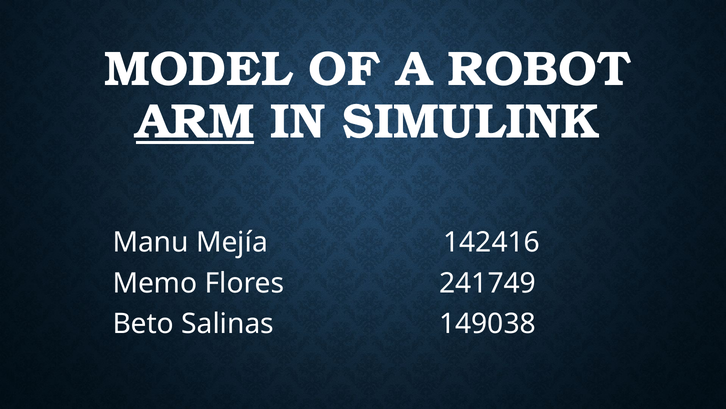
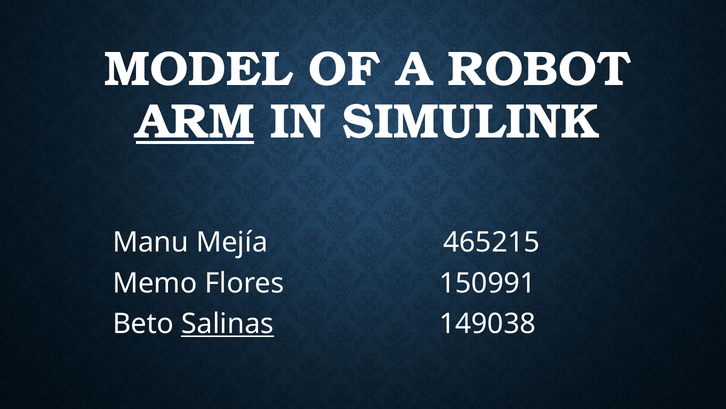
142416: 142416 -> 465215 (492, 242)
241749: 241749 -> 150991 (488, 283)
Salinas underline: none -> present (228, 324)
